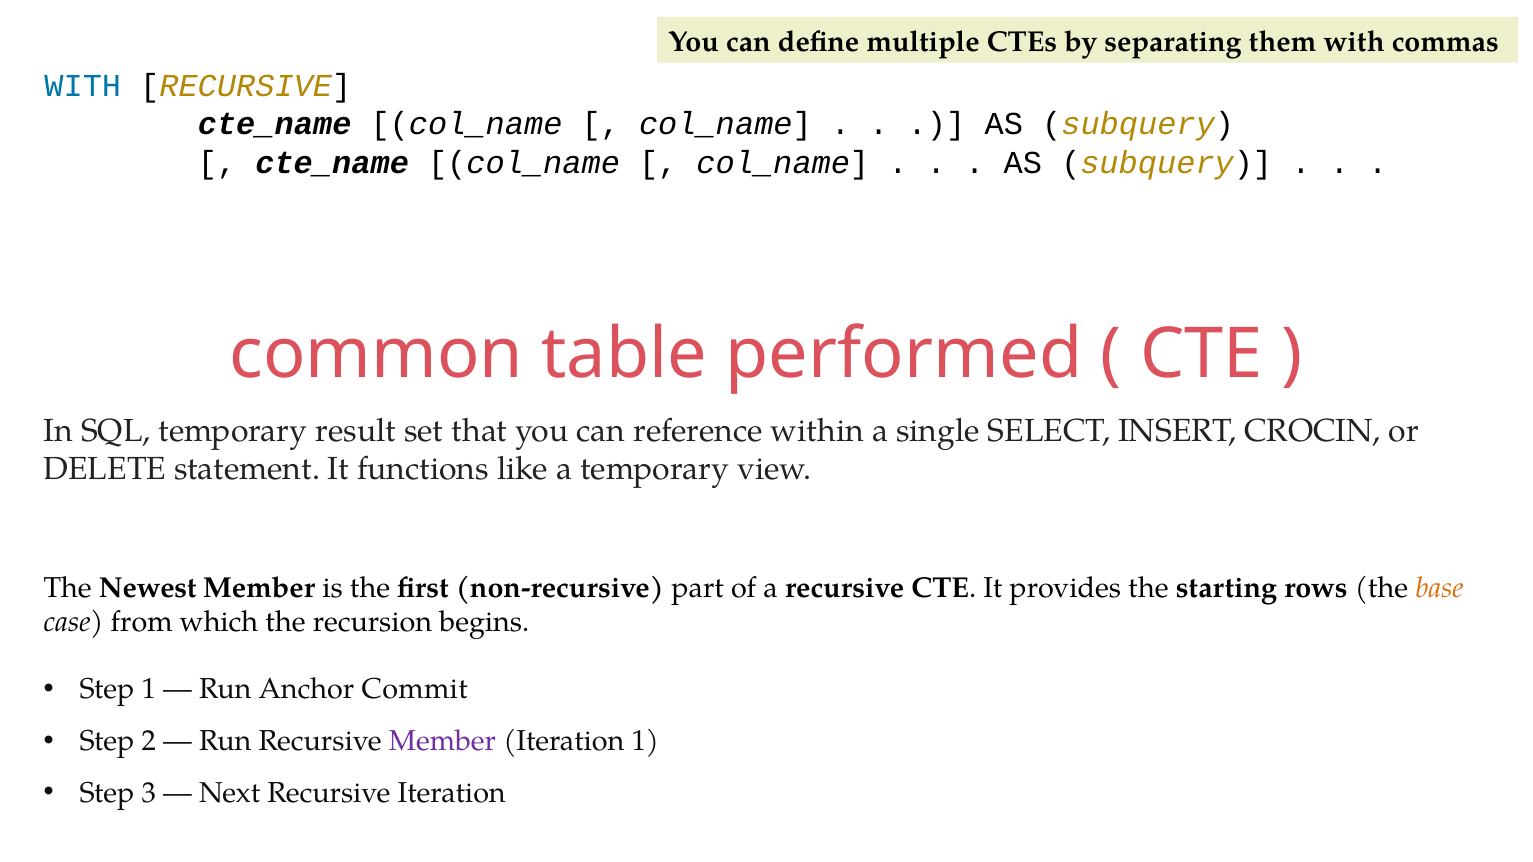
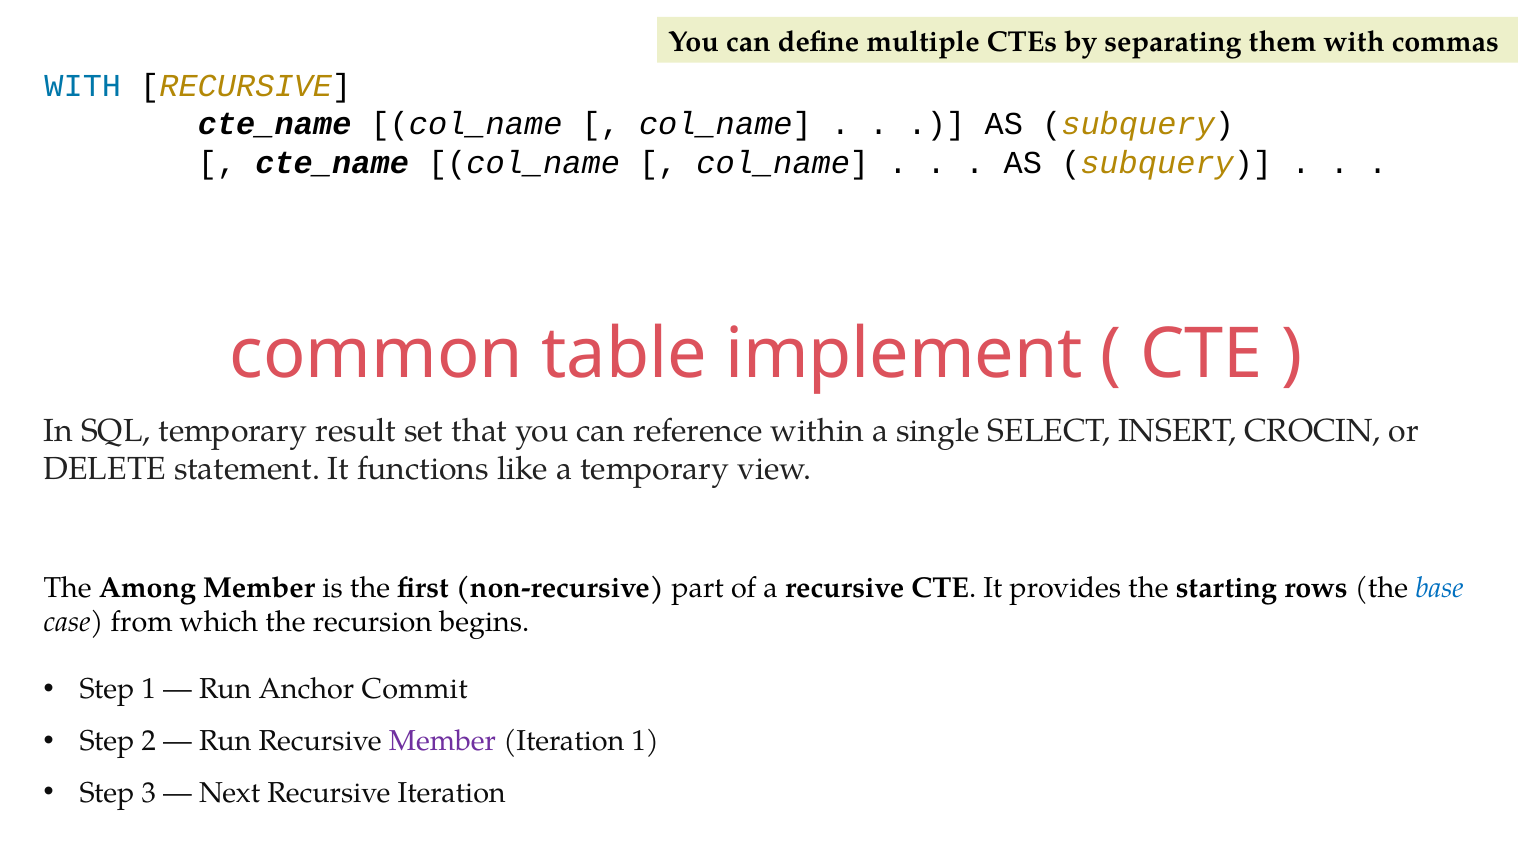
performed: performed -> implement (904, 355)
Newest: Newest -> Among (148, 588)
base colour: orange -> blue (1439, 588)
